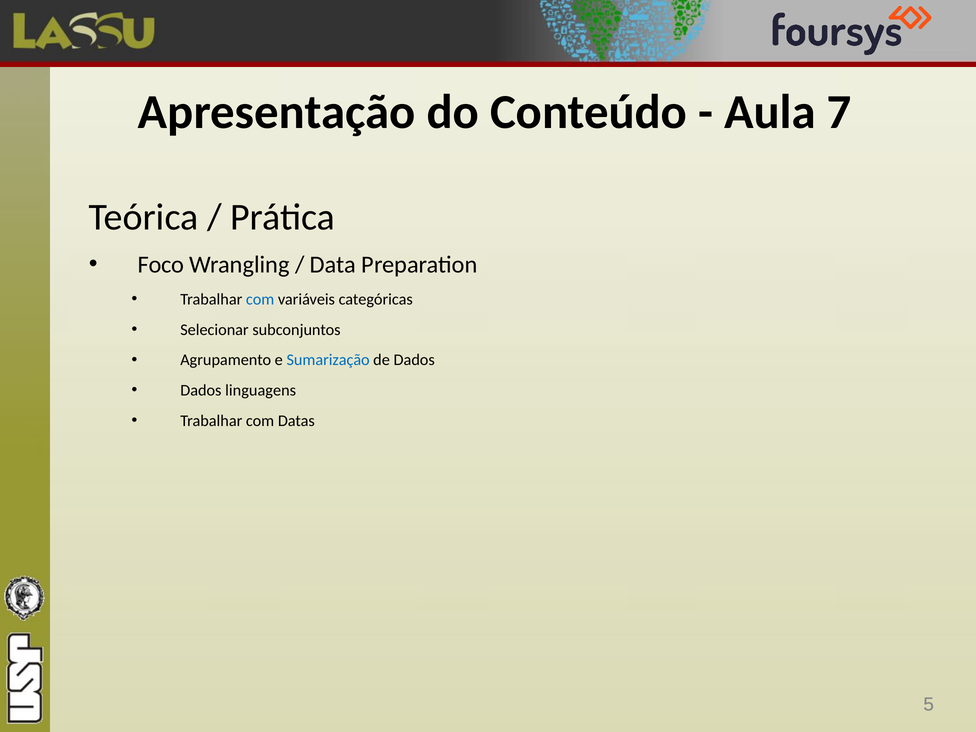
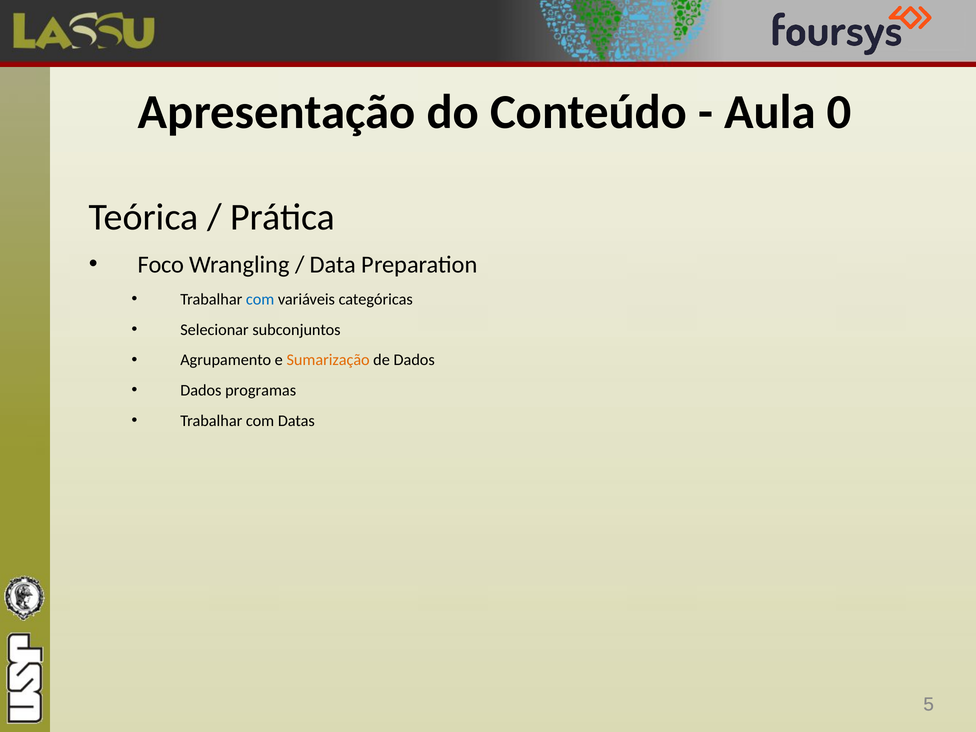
7: 7 -> 0 (839, 112)
Sumarização colour: blue -> orange (328, 360)
linguagens: linguagens -> programas (261, 390)
